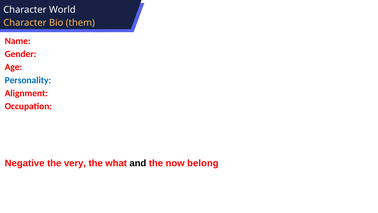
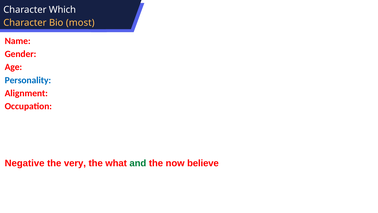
World: World -> Which (62, 10)
them: them -> most (80, 23)
and colour: black -> green (138, 163)
belong: belong -> believe (203, 163)
